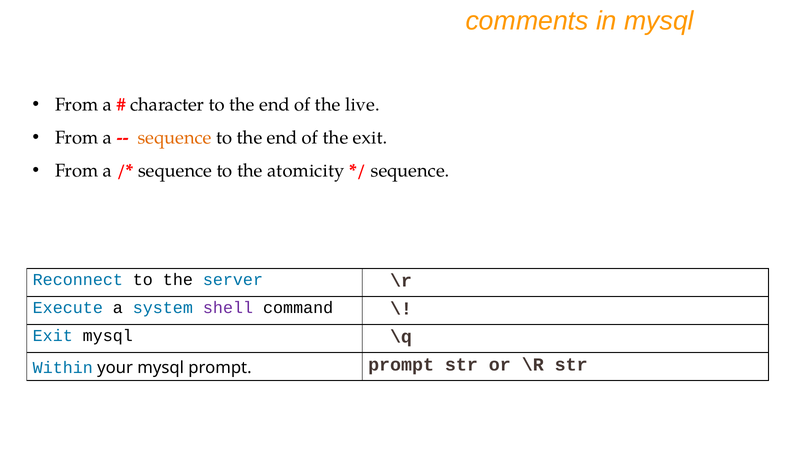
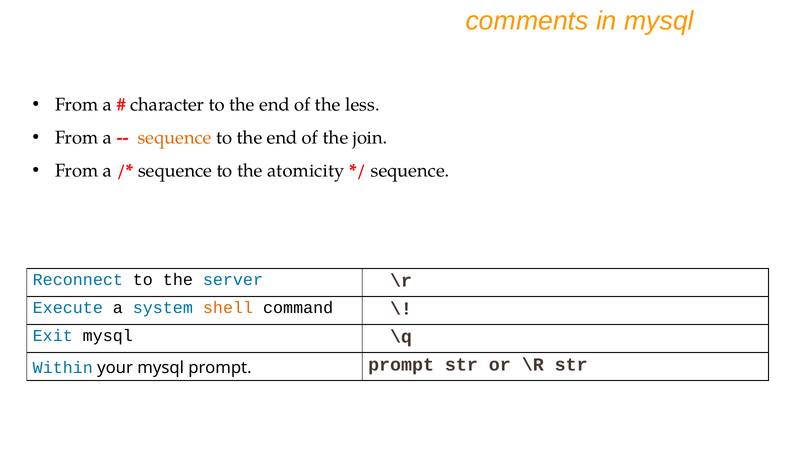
live: live -> less (362, 105)
the exit: exit -> join (370, 138)
shell colour: purple -> orange (228, 308)
